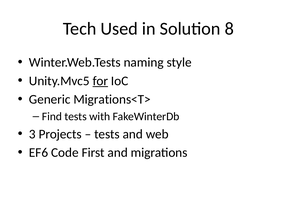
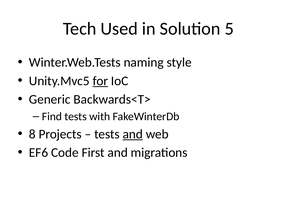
8: 8 -> 5 (229, 29)
Migrations<T>: Migrations<T> -> Backwards<T> (112, 99)
3: 3 -> 8 (32, 134)
and underline: none -> present (133, 134)
